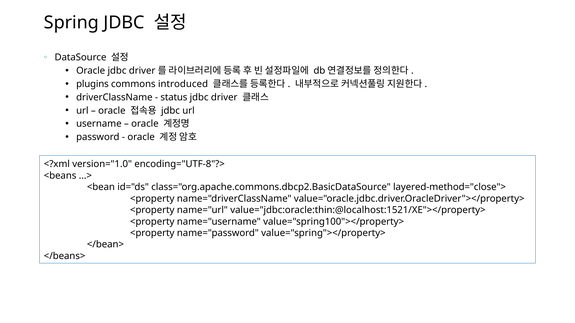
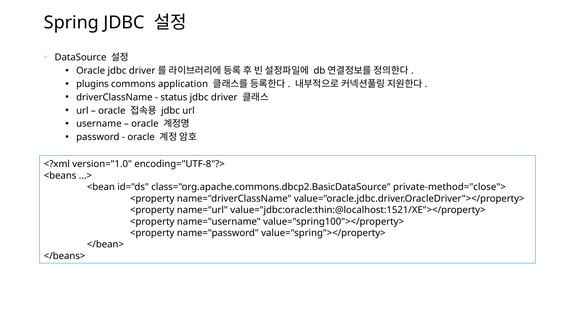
introduced: introduced -> application (183, 84)
layered-method="close">: layered-method="close"> -> private-method="close"> (449, 187)
